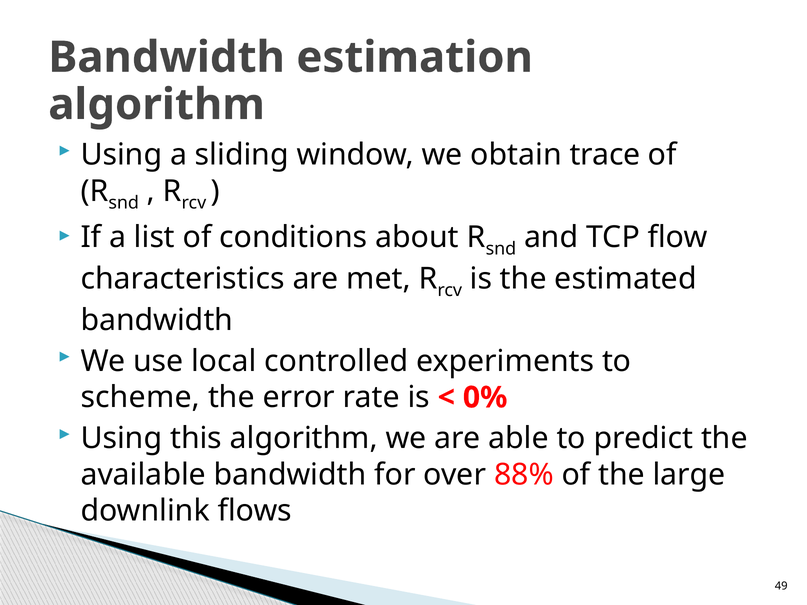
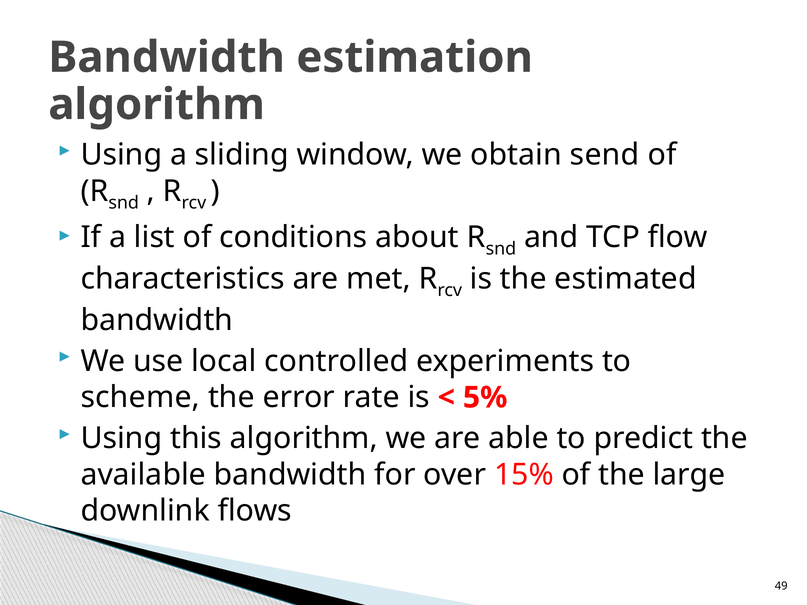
trace: trace -> send (605, 155)
0%: 0% -> 5% (485, 398)
88%: 88% -> 15% (524, 475)
